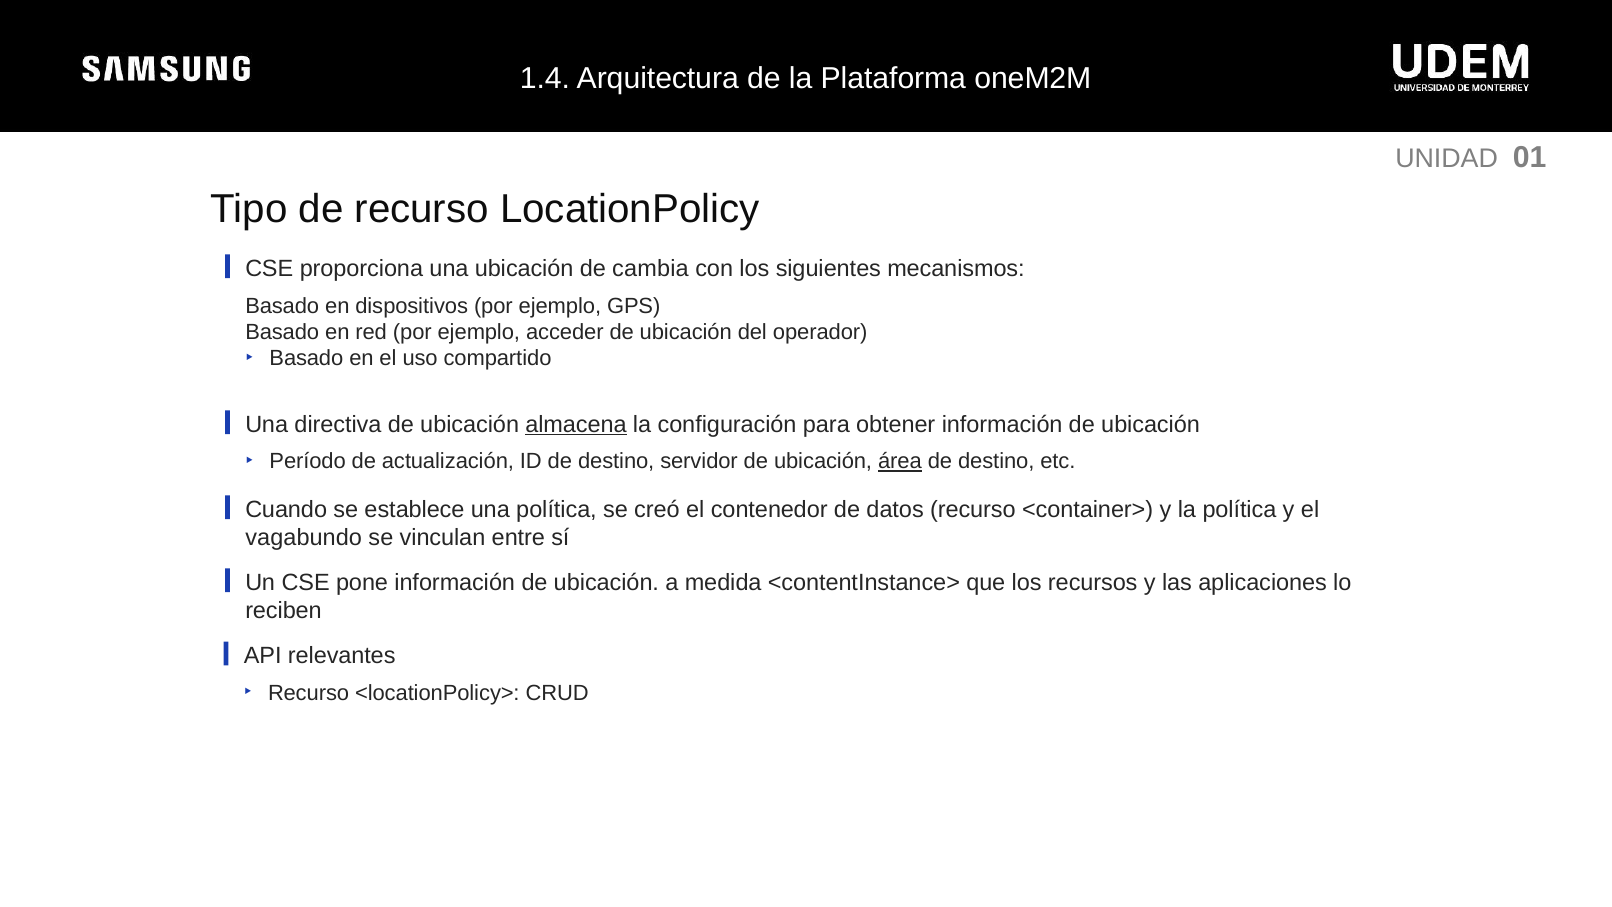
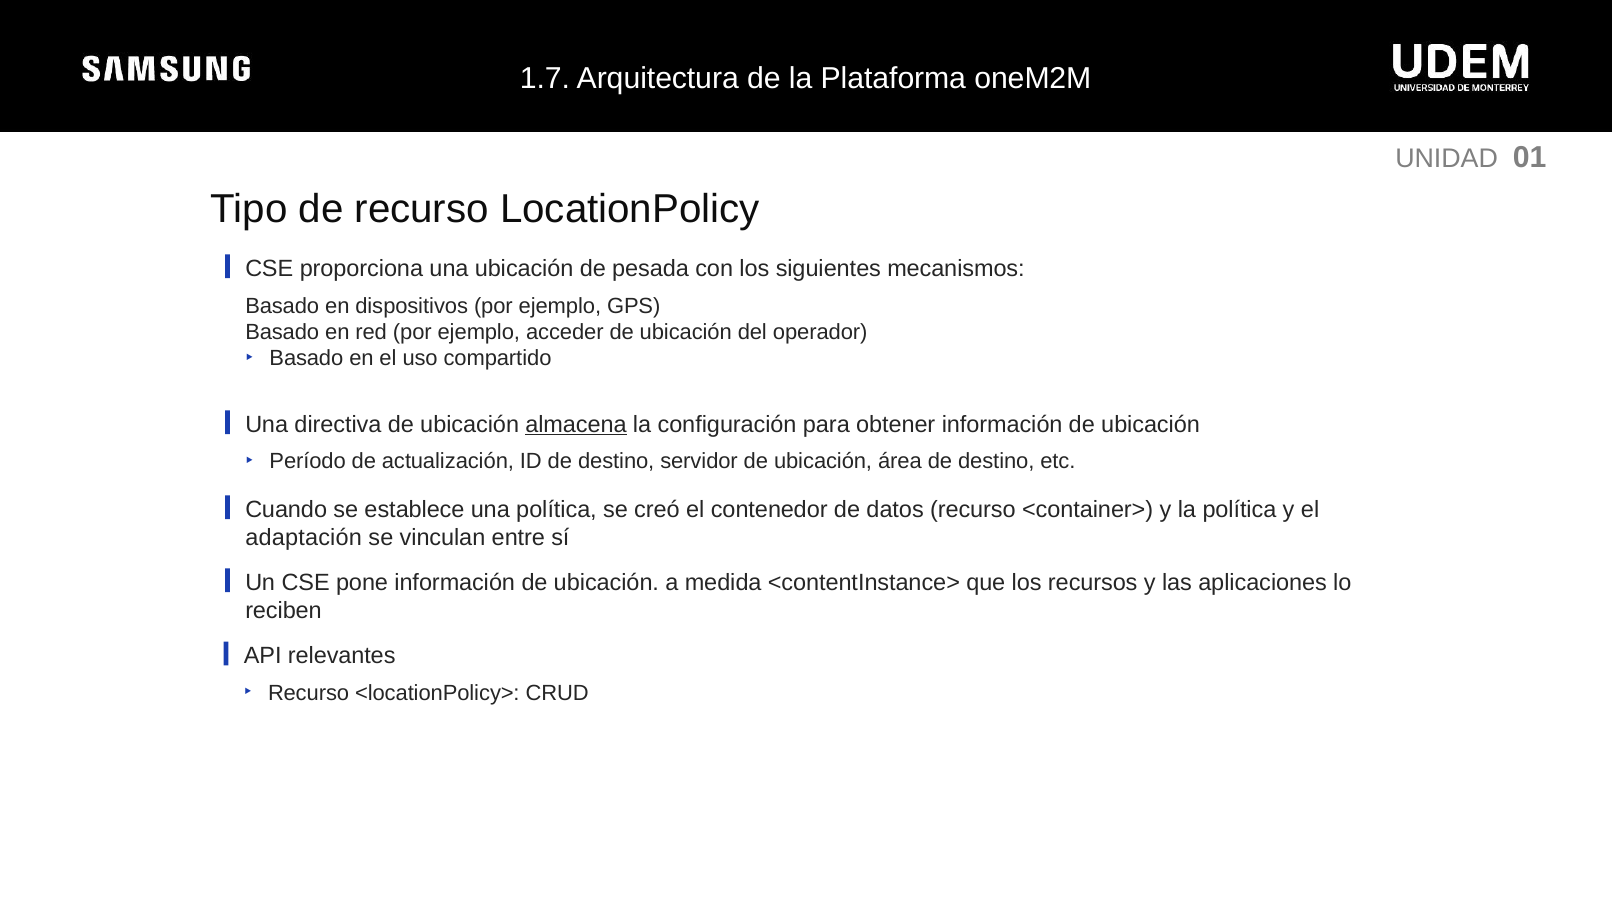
1.4: 1.4 -> 1.7 (545, 78)
cambia: cambia -> pesada (651, 269)
área underline: present -> none (900, 461)
vagabundo: vagabundo -> adaptación (304, 538)
